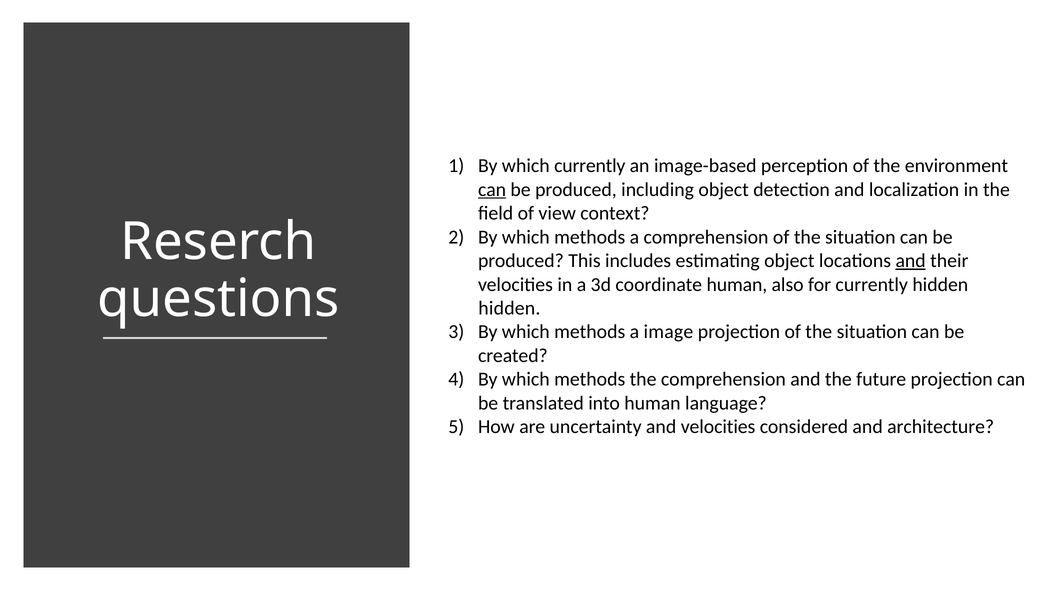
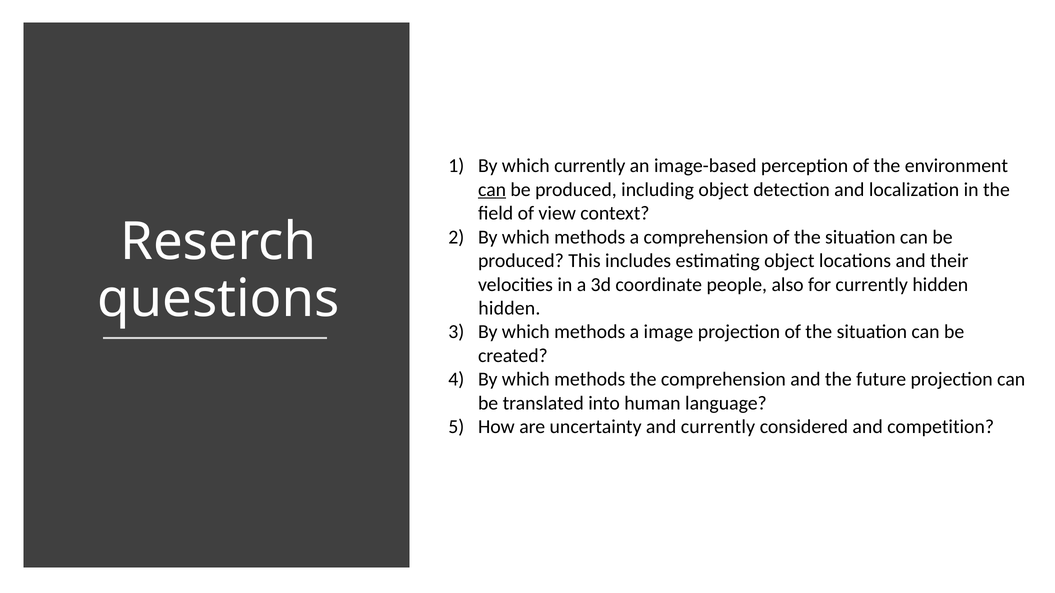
and underline: present -> none (911, 261)
coordinate human: human -> people (737, 285)
and velocities: velocities -> currently (718, 427)
architecture: architecture -> competition (941, 427)
